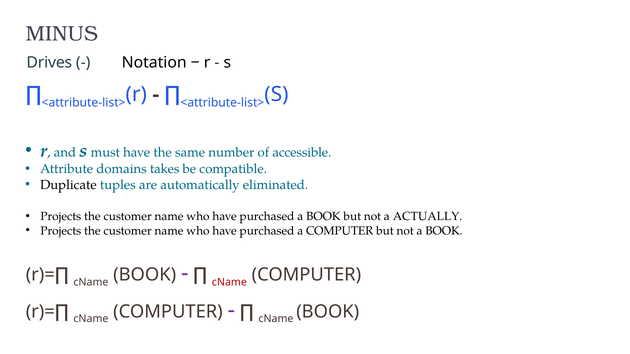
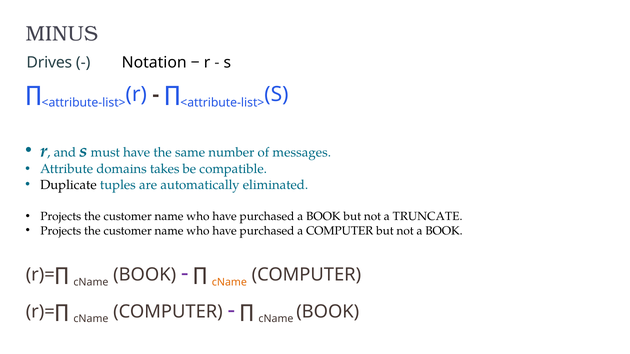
accessible: accessible -> messages (302, 152)
ACTUALLY: ACTUALLY -> TRUNCATE (428, 217)
cName colour: red -> orange (229, 282)
